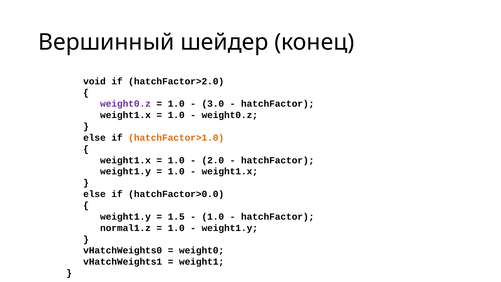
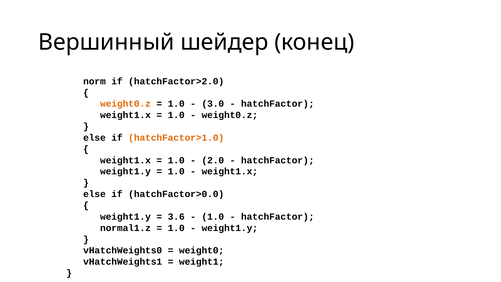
void: void -> norm (94, 81)
weight0.z colour: purple -> orange (125, 104)
1.5: 1.5 -> 3.6 (176, 217)
